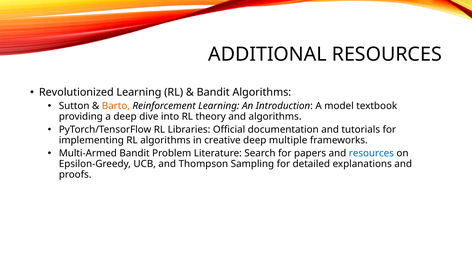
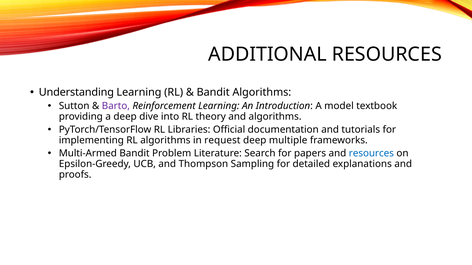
Revolutionized: Revolutionized -> Understanding (76, 92)
Barto colour: orange -> purple (116, 106)
creative: creative -> request (222, 140)
